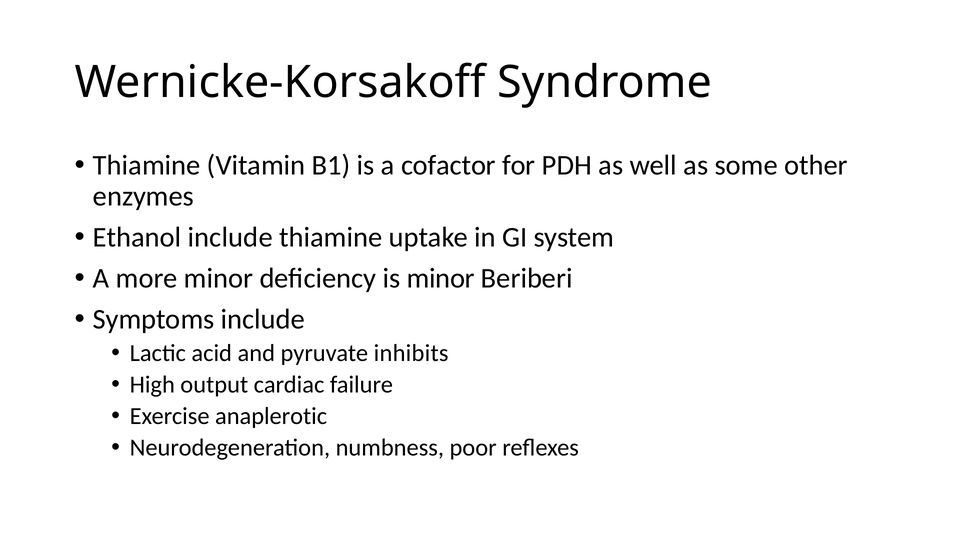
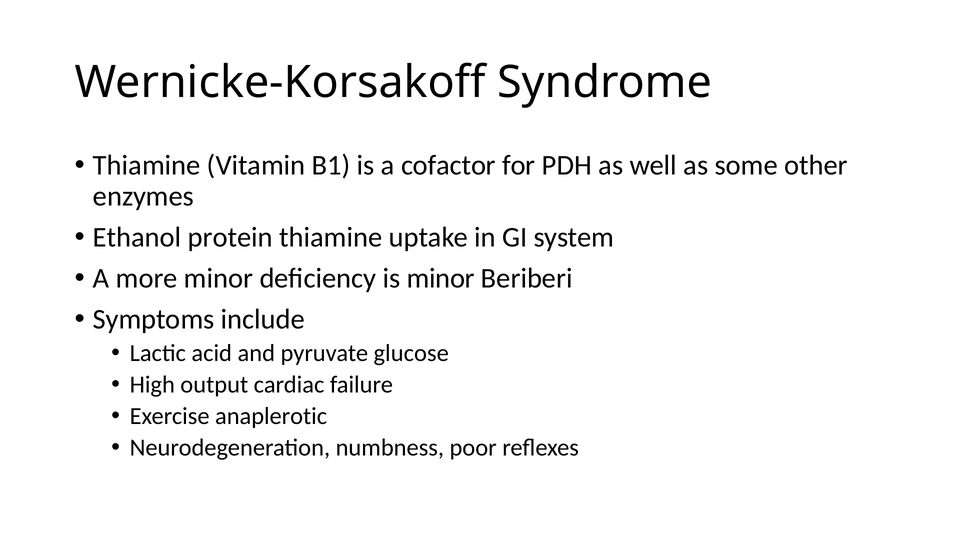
Ethanol include: include -> protein (230, 237)
inhibits: inhibits -> glucose (411, 353)
